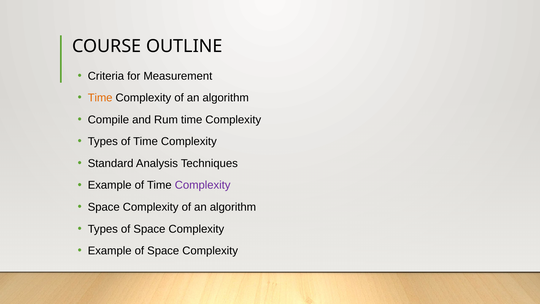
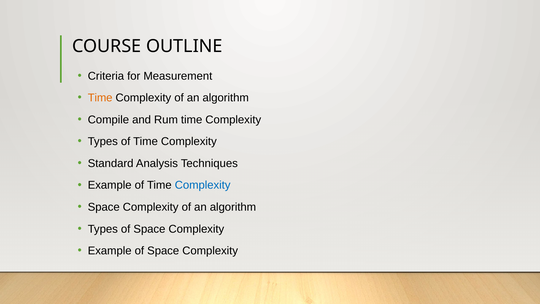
Complexity colour: purple -> blue (203, 185)
